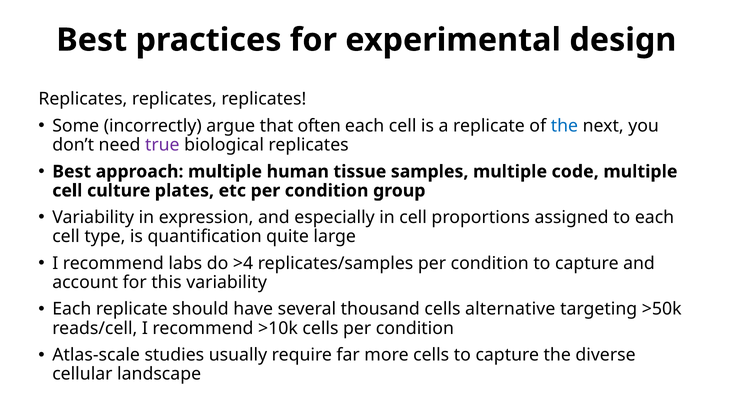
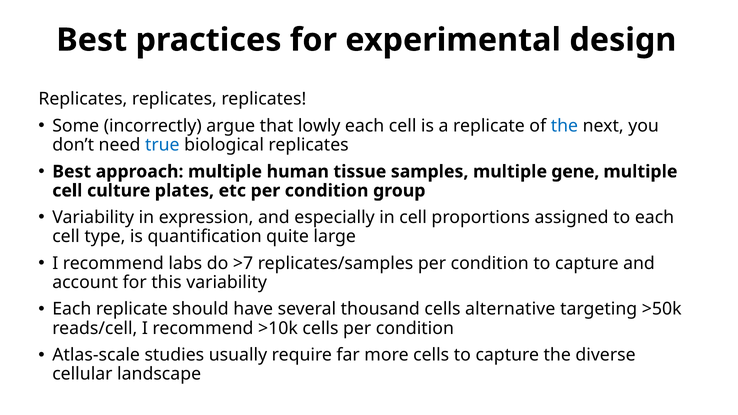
often: often -> lowly (319, 126)
true colour: purple -> blue (162, 145)
code: code -> gene (575, 172)
>4: >4 -> >7 (243, 263)
